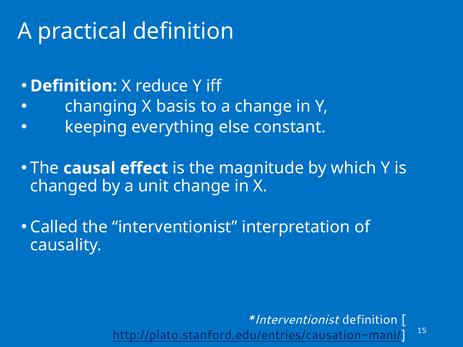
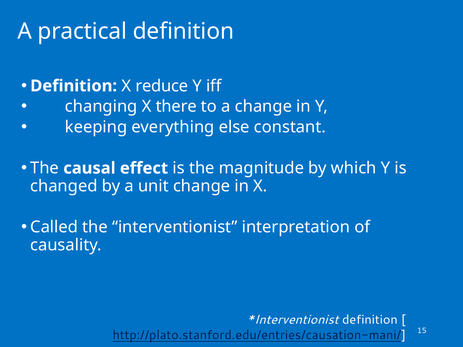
basis: basis -> there (176, 107)
